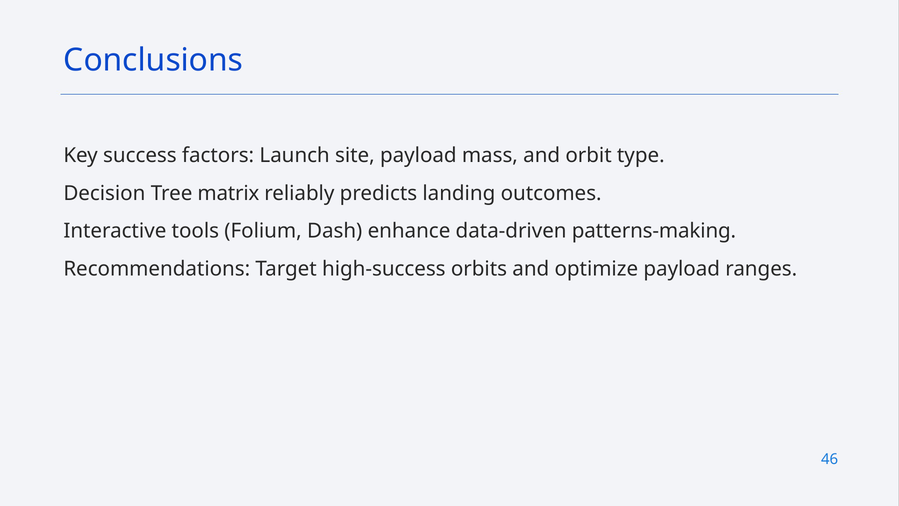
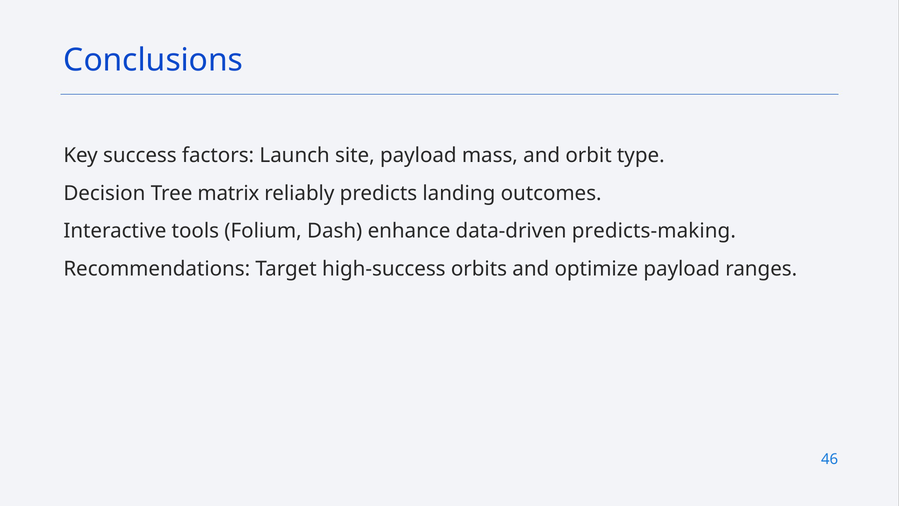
patterns-making: patterns-making -> predicts-making (654, 231)
